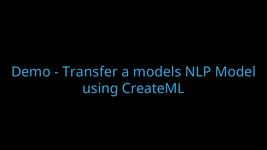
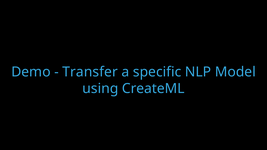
models: models -> specific (157, 72)
